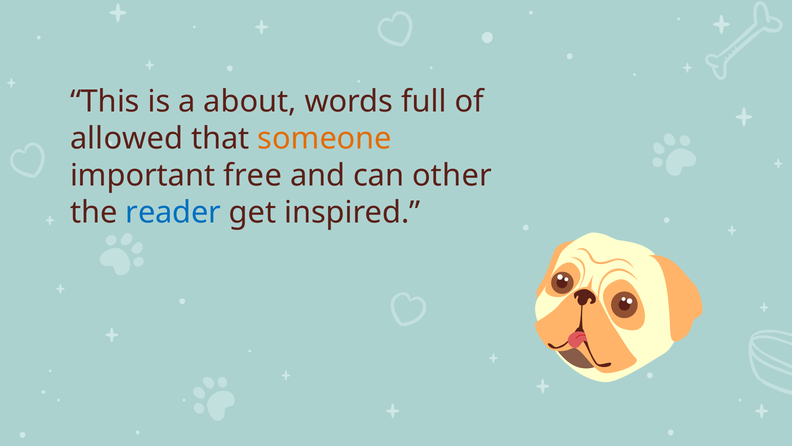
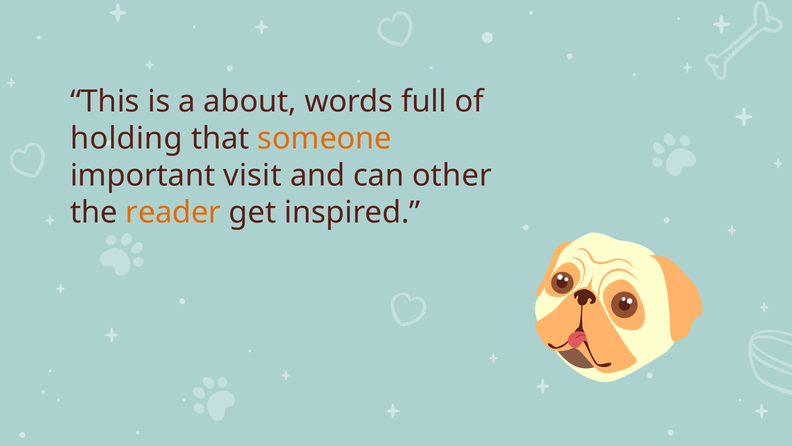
allowed: allowed -> holding (126, 139)
free: free -> visit (253, 176)
reader colour: blue -> orange (173, 213)
